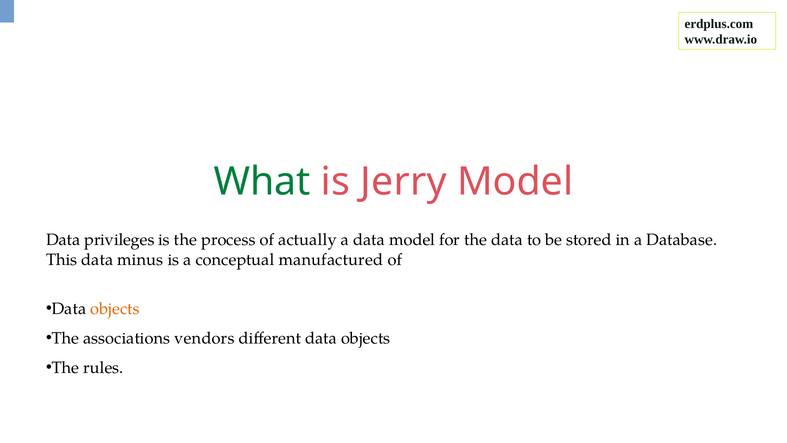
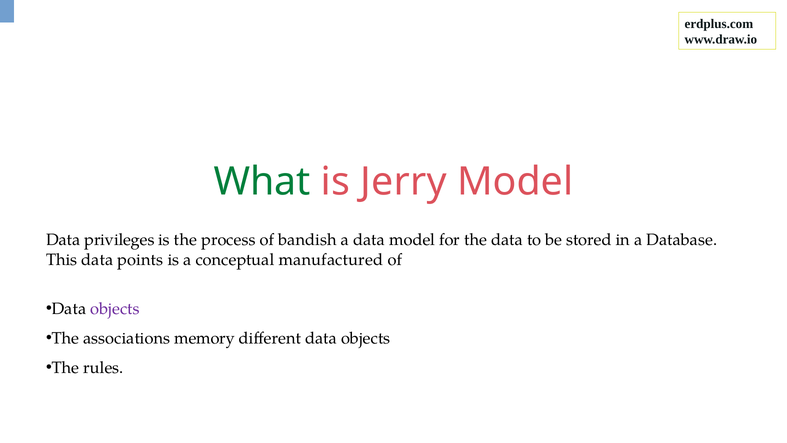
actually: actually -> bandish (307, 240)
minus: minus -> points (140, 260)
objects colour: orange -> purple (115, 309)
vendors: vendors -> memory (205, 338)
